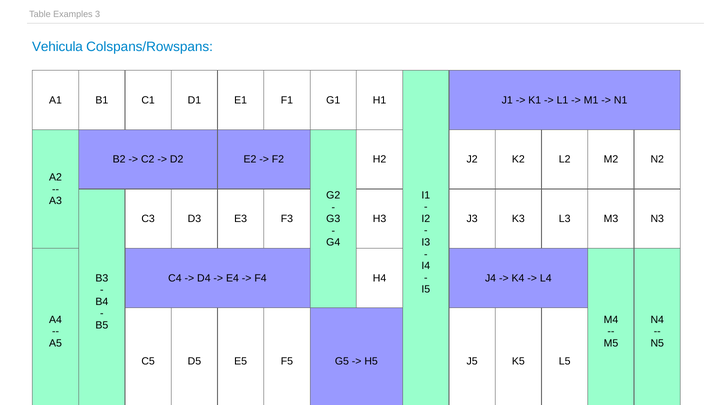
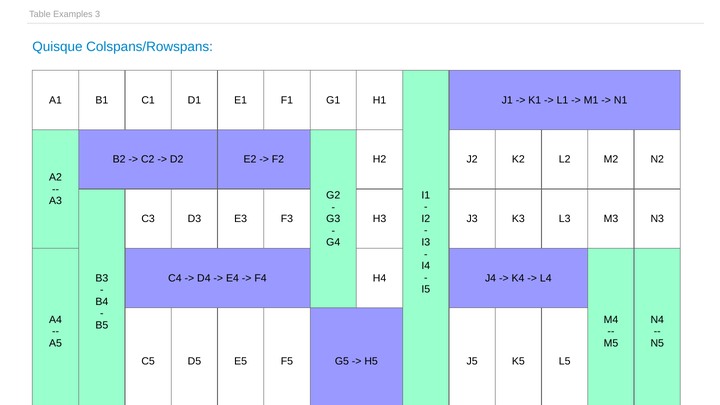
Vehicula: Vehicula -> Quisque (57, 47)
